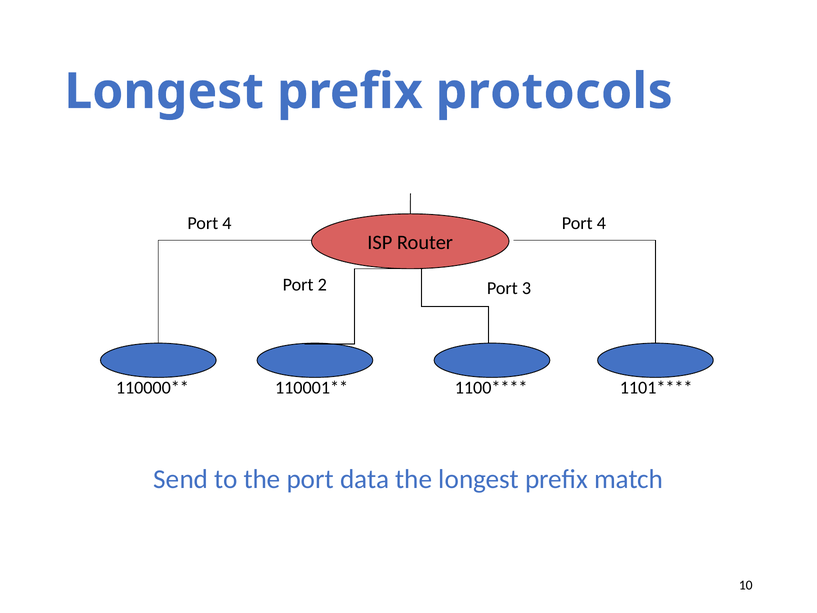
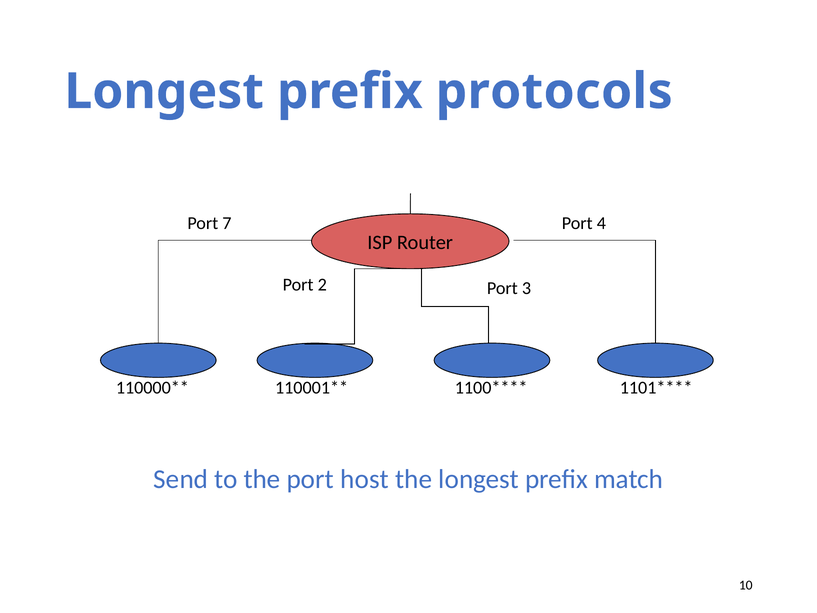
4: 4 -> 7 (227, 223)
data: data -> host (364, 479)
